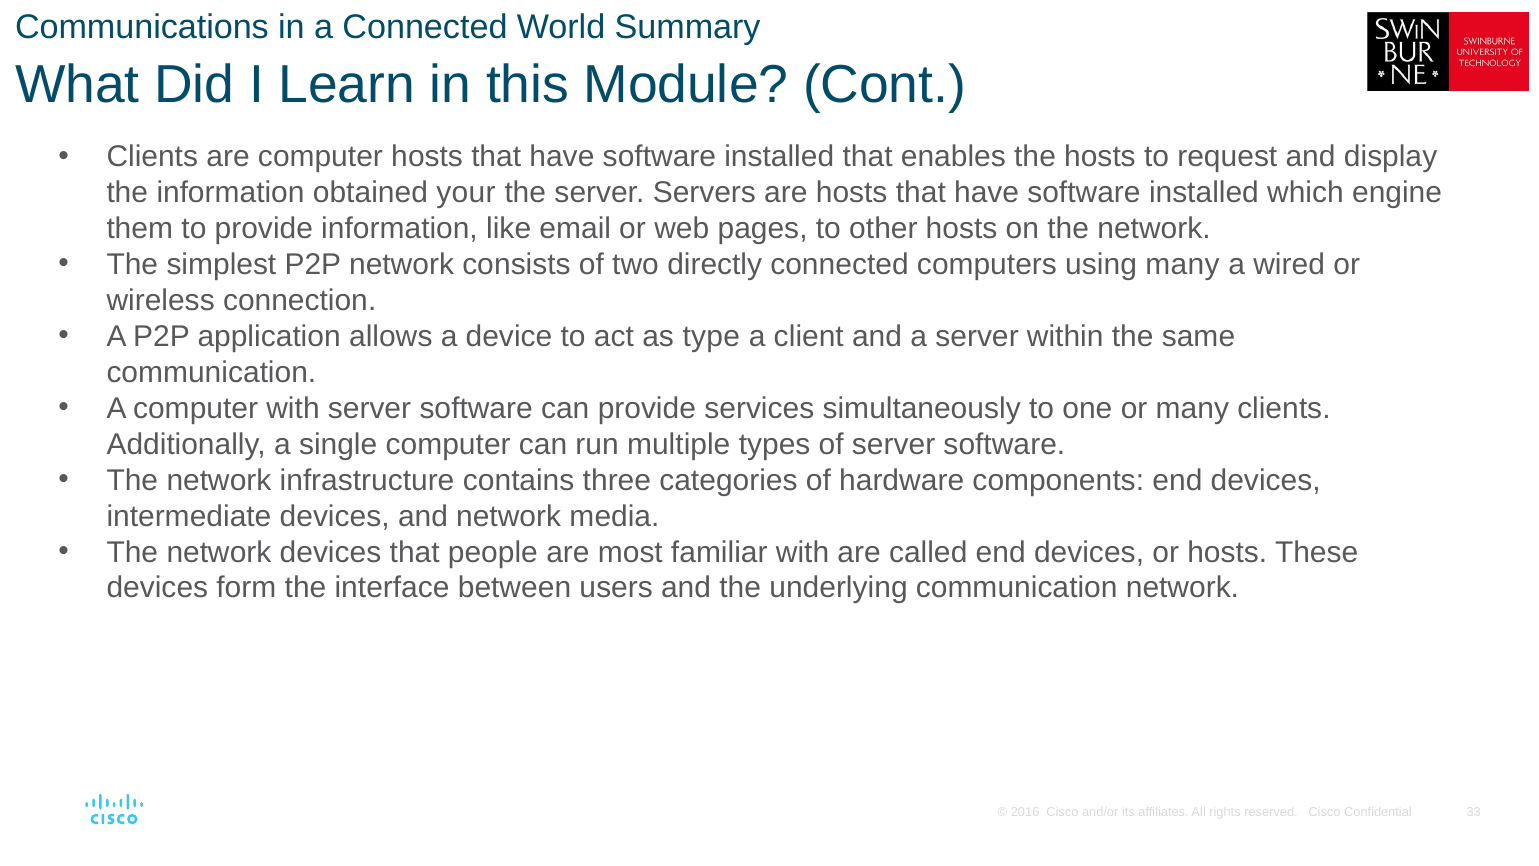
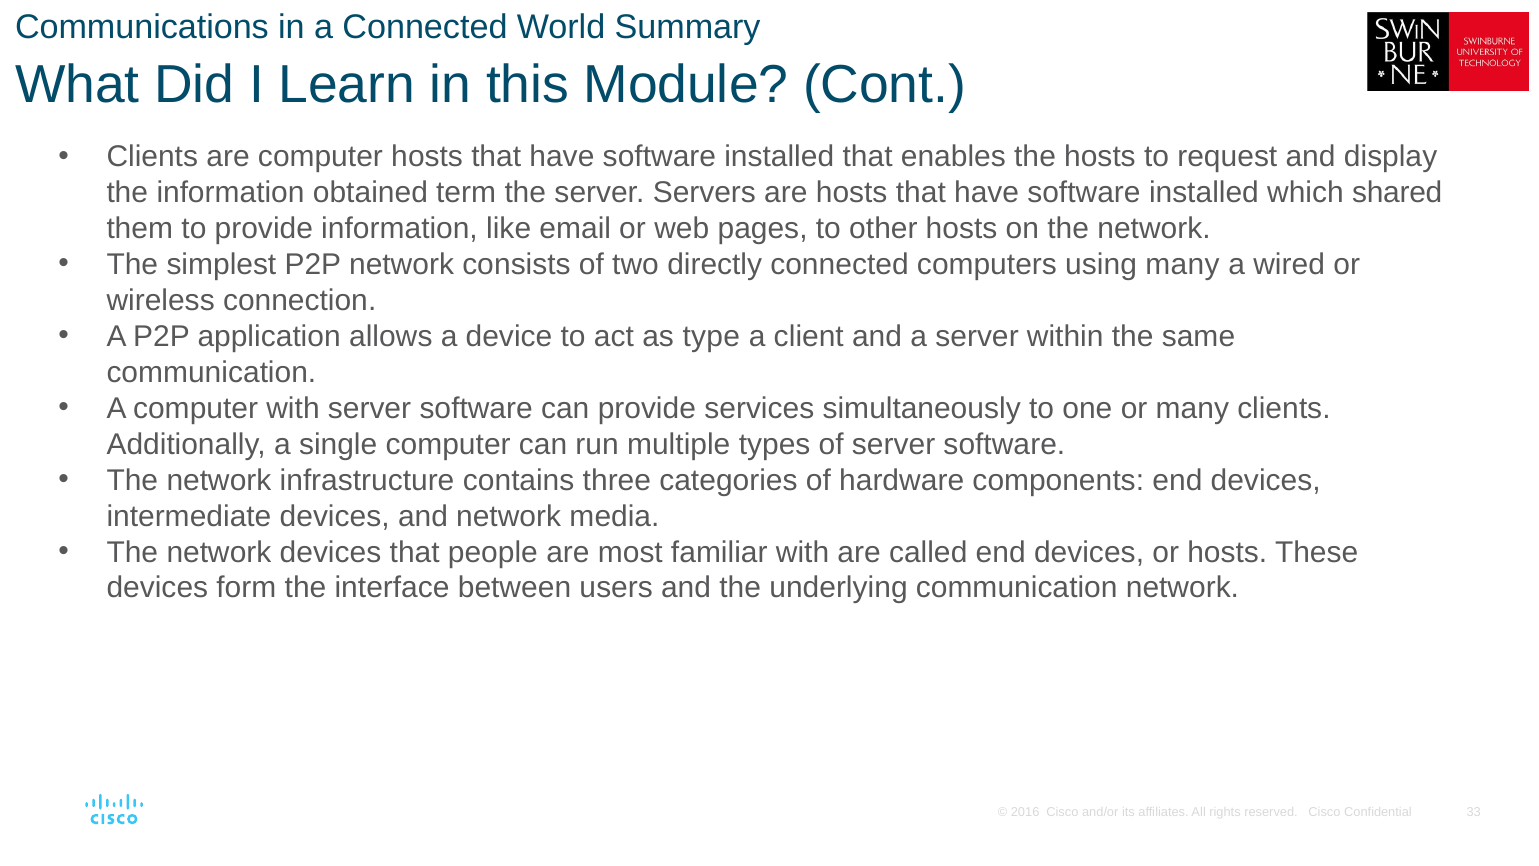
your: your -> term (466, 193)
engine: engine -> shared (1397, 193)
